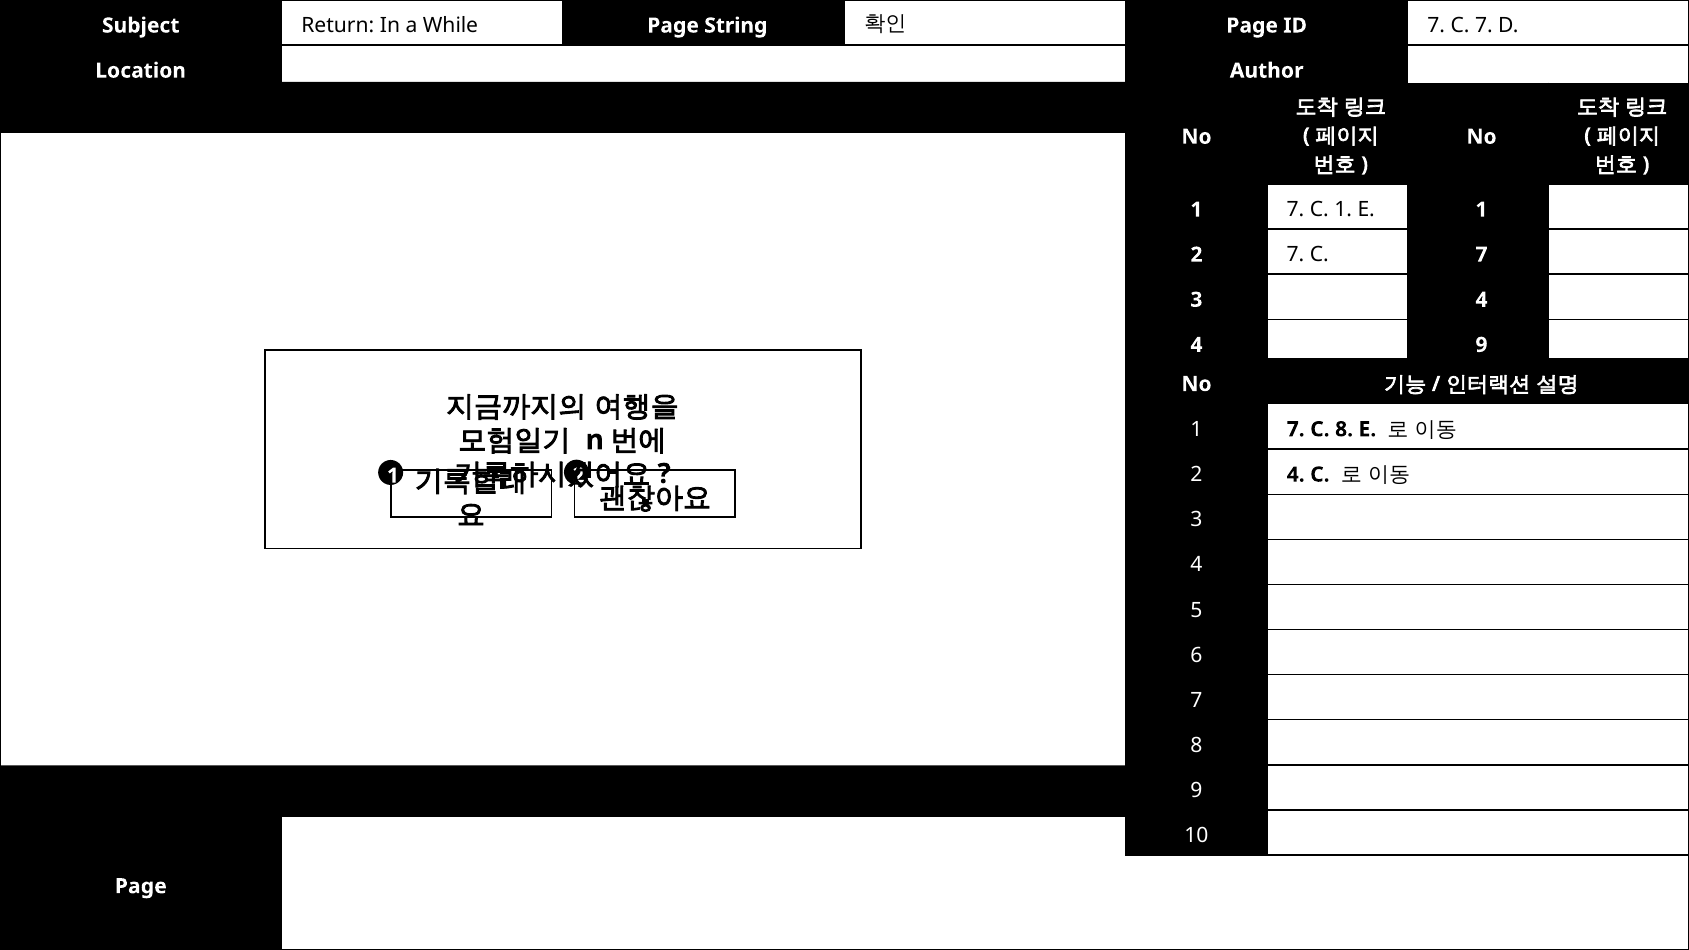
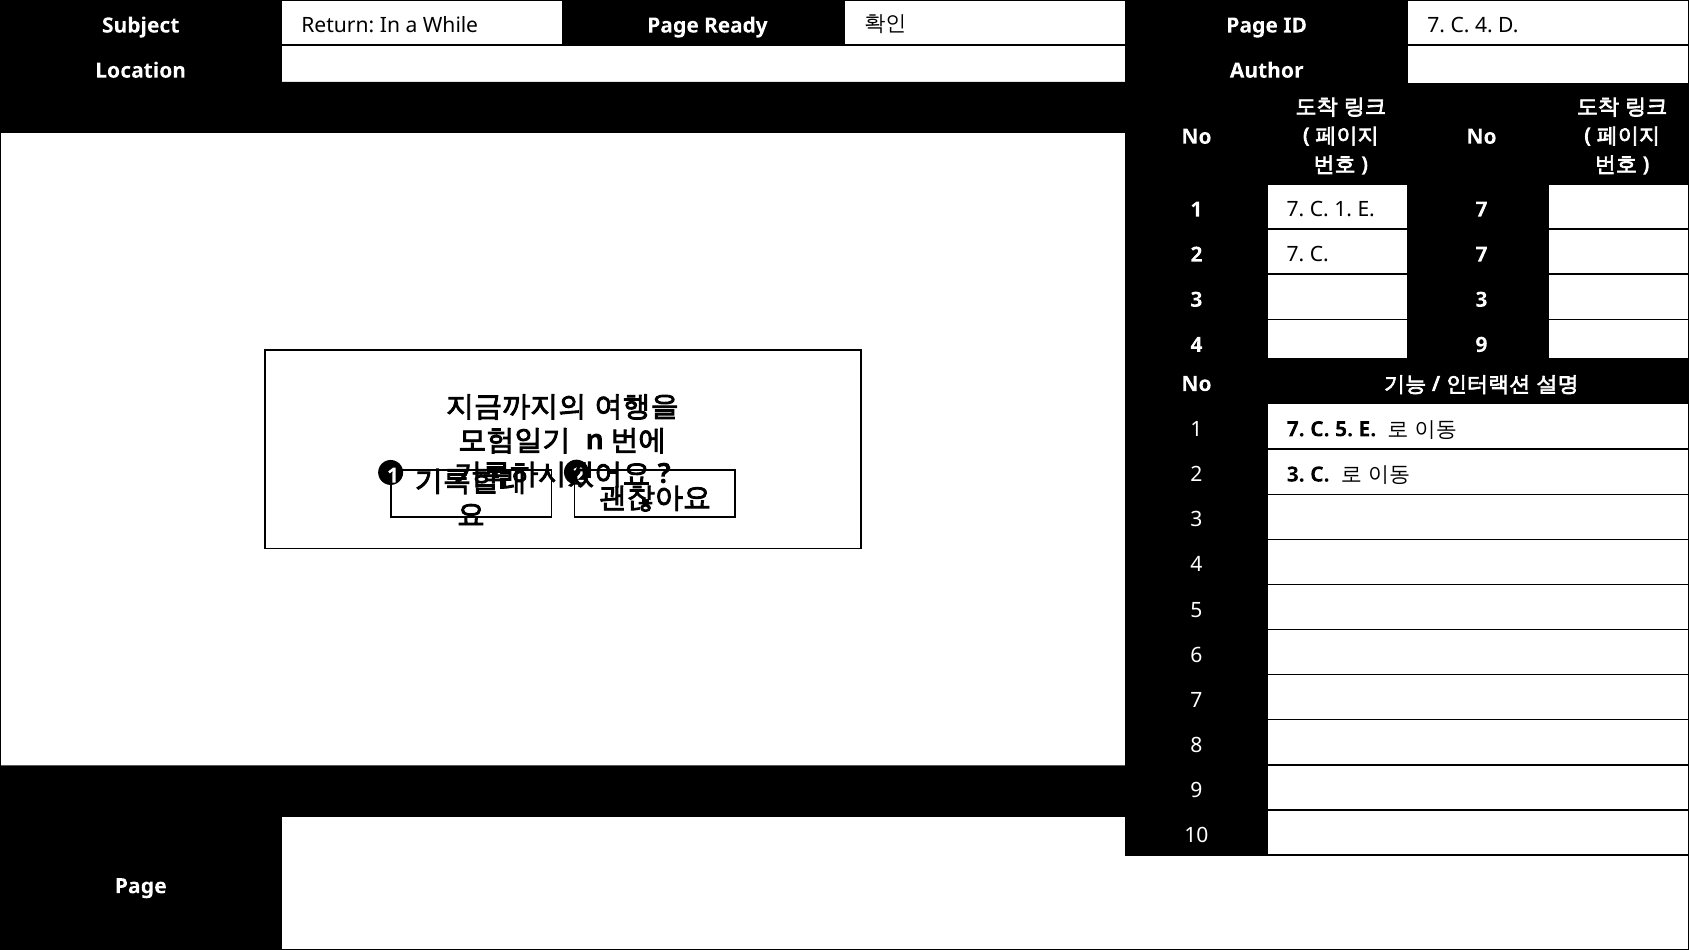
String: String -> Ready (736, 26)
ID 7 C 7: 7 -> 4 (1484, 26)
E 1: 1 -> 7 (1481, 210)
4: 4 -> 3 (1481, 300)
C 8: 8 -> 5 (1344, 429)
2 4: 4 -> 3 (1296, 475)
